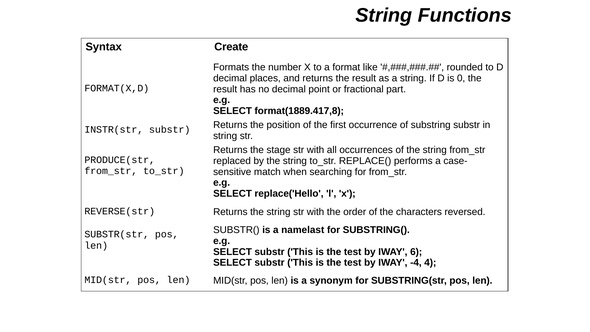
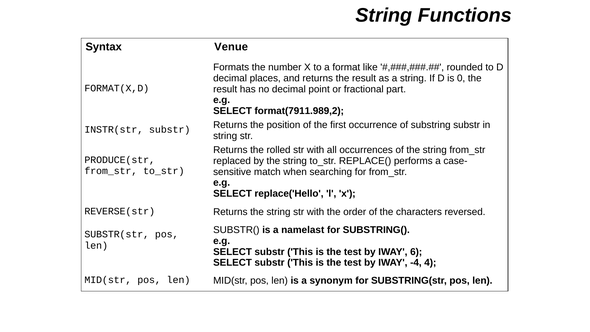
Create: Create -> Venue (231, 47)
format(1889.417,8: format(1889.417,8 -> format(7911.989,2 (299, 111)
stage: stage -> rolled (279, 150)
